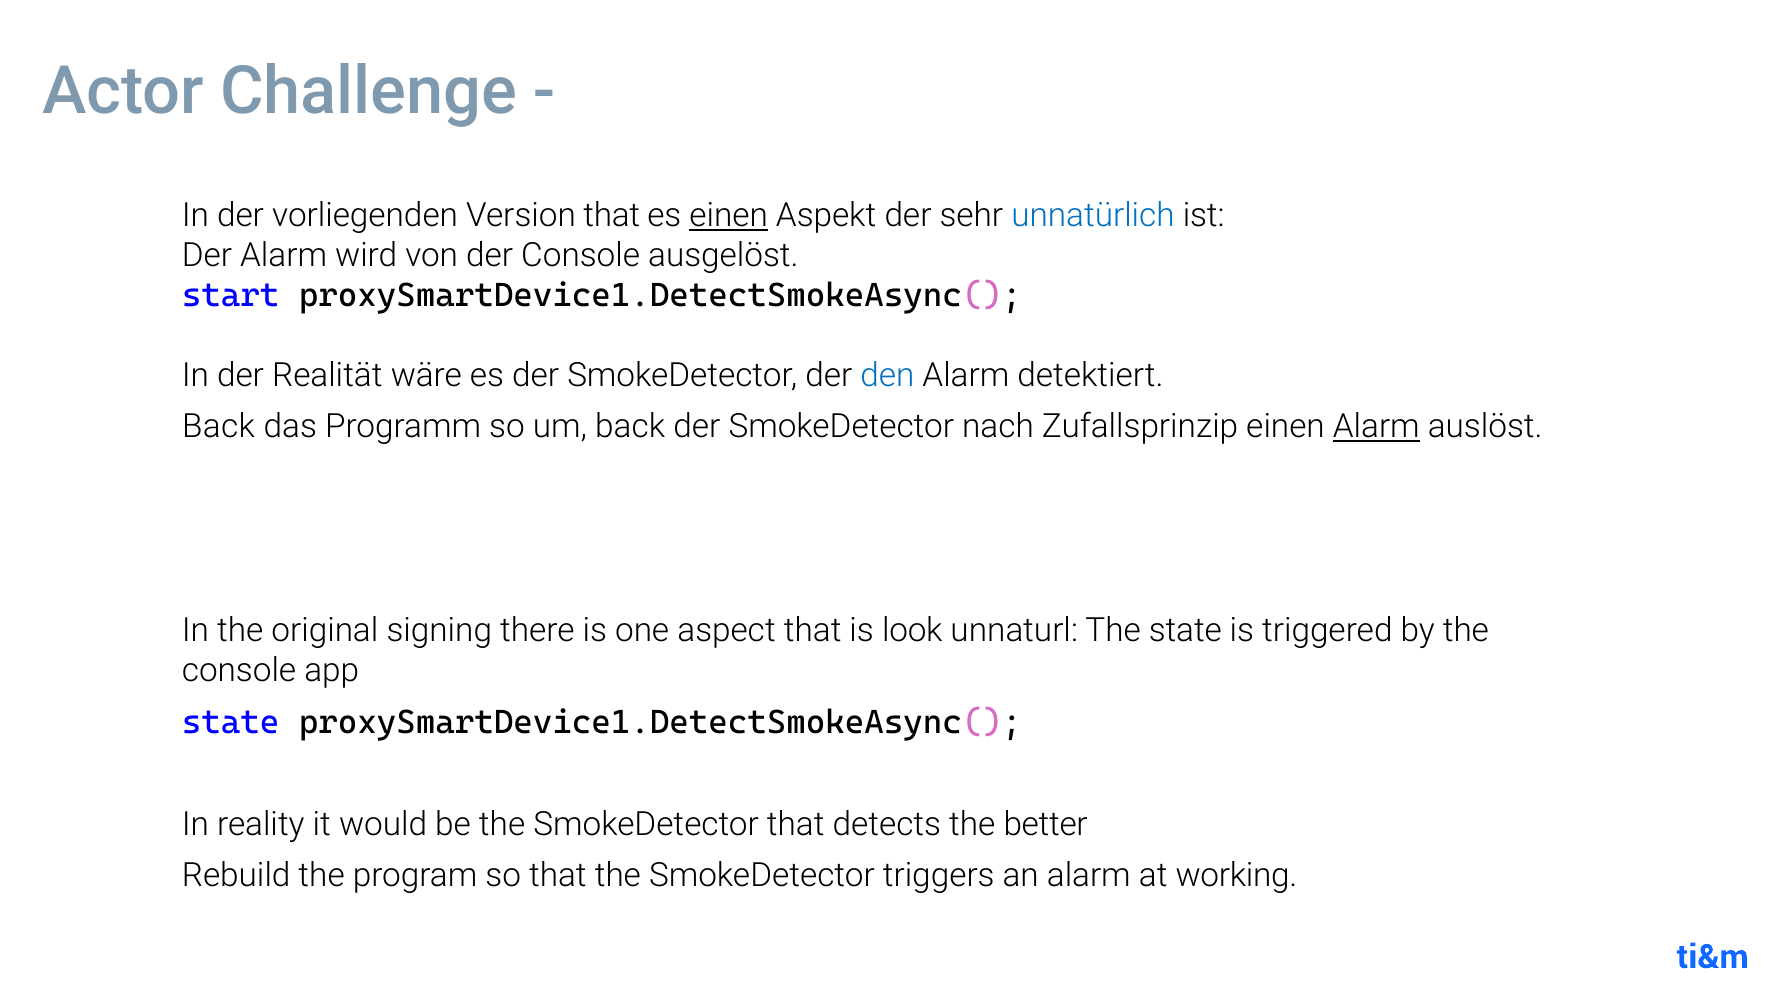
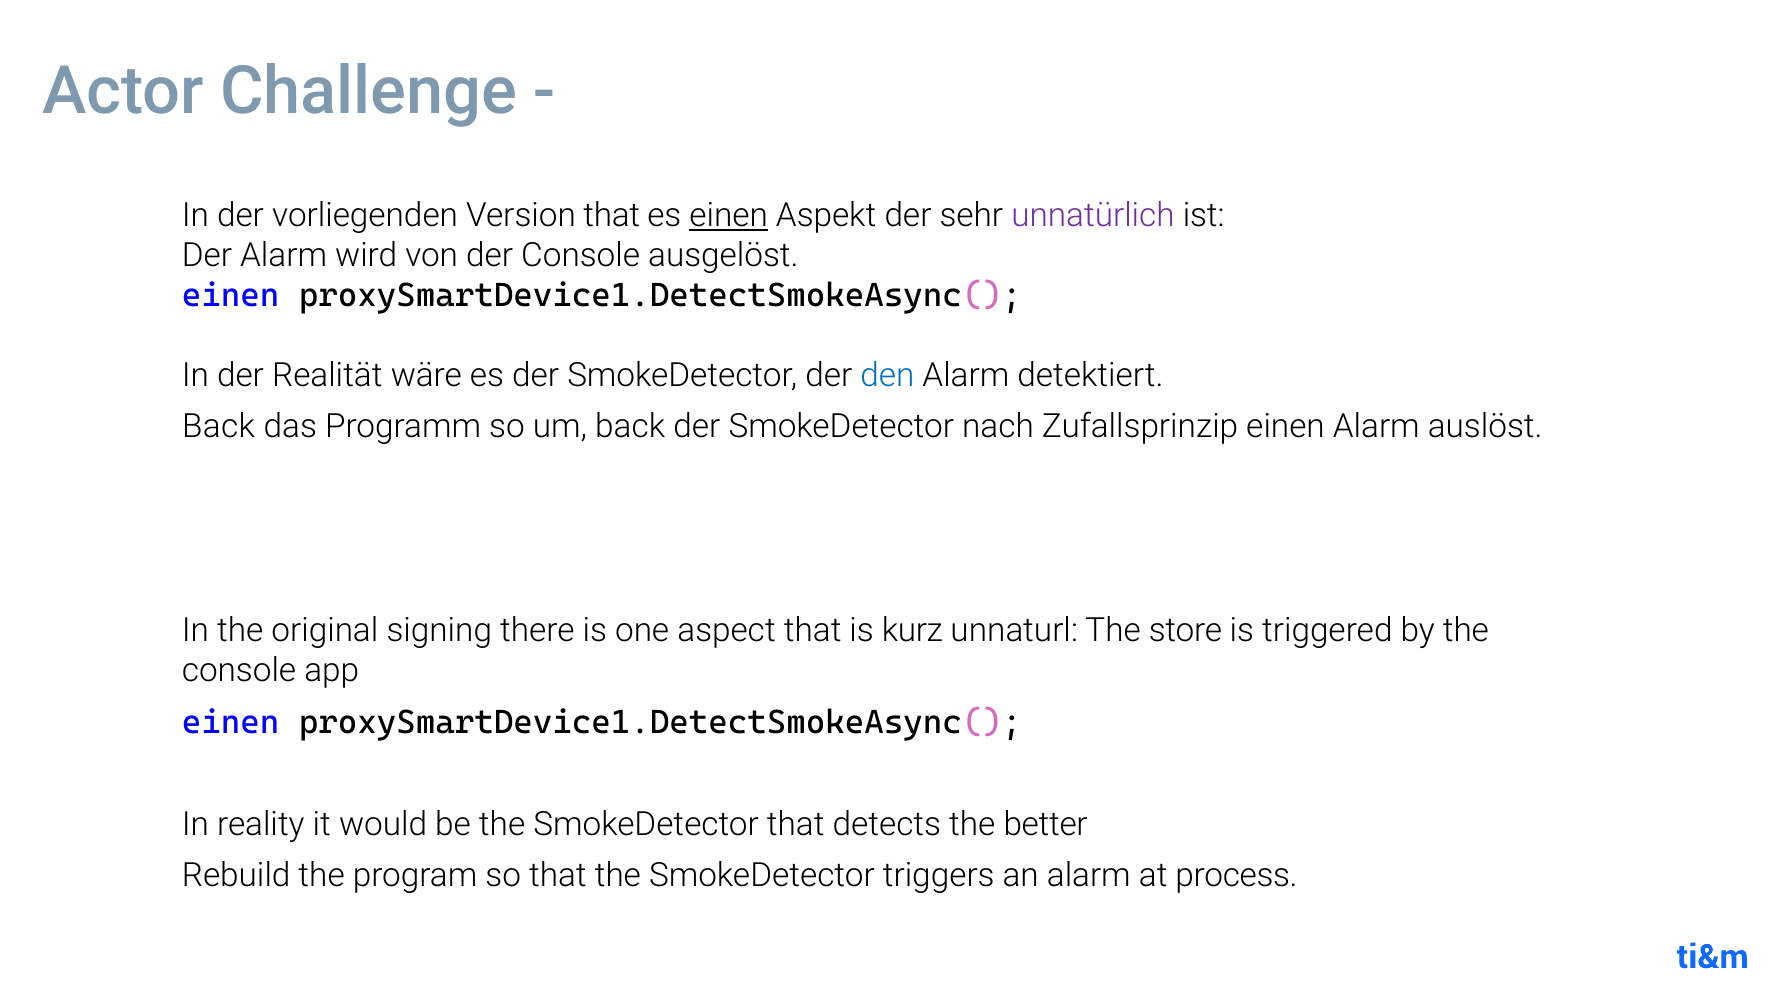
unnatürlich colour: blue -> purple (1093, 215)
start: start -> einen (231, 295)
Alarm underline: present -> none (1376, 427)
look: look -> kurz (912, 631)
The state: state -> store (1185, 631)
state: state -> einen (231, 722)
working: working -> process (1236, 876)
